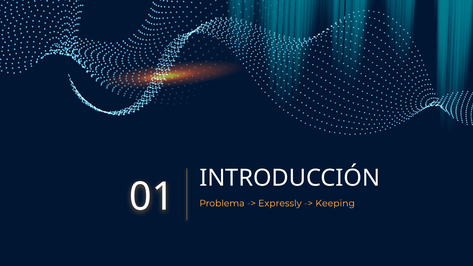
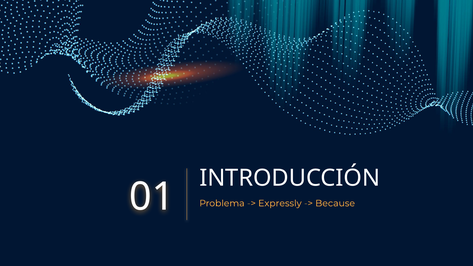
Keeping: Keeping -> Because (335, 203)
